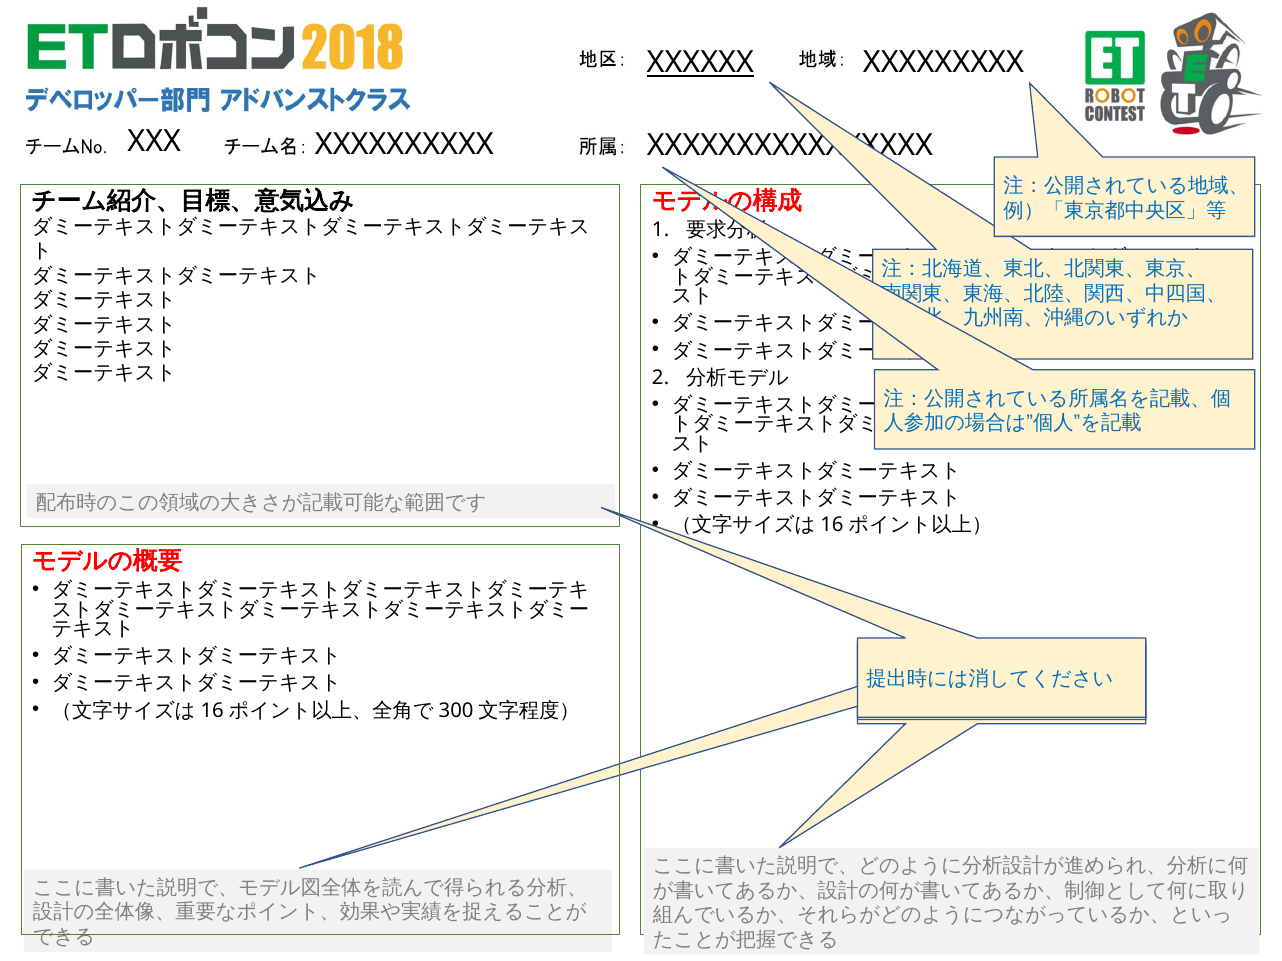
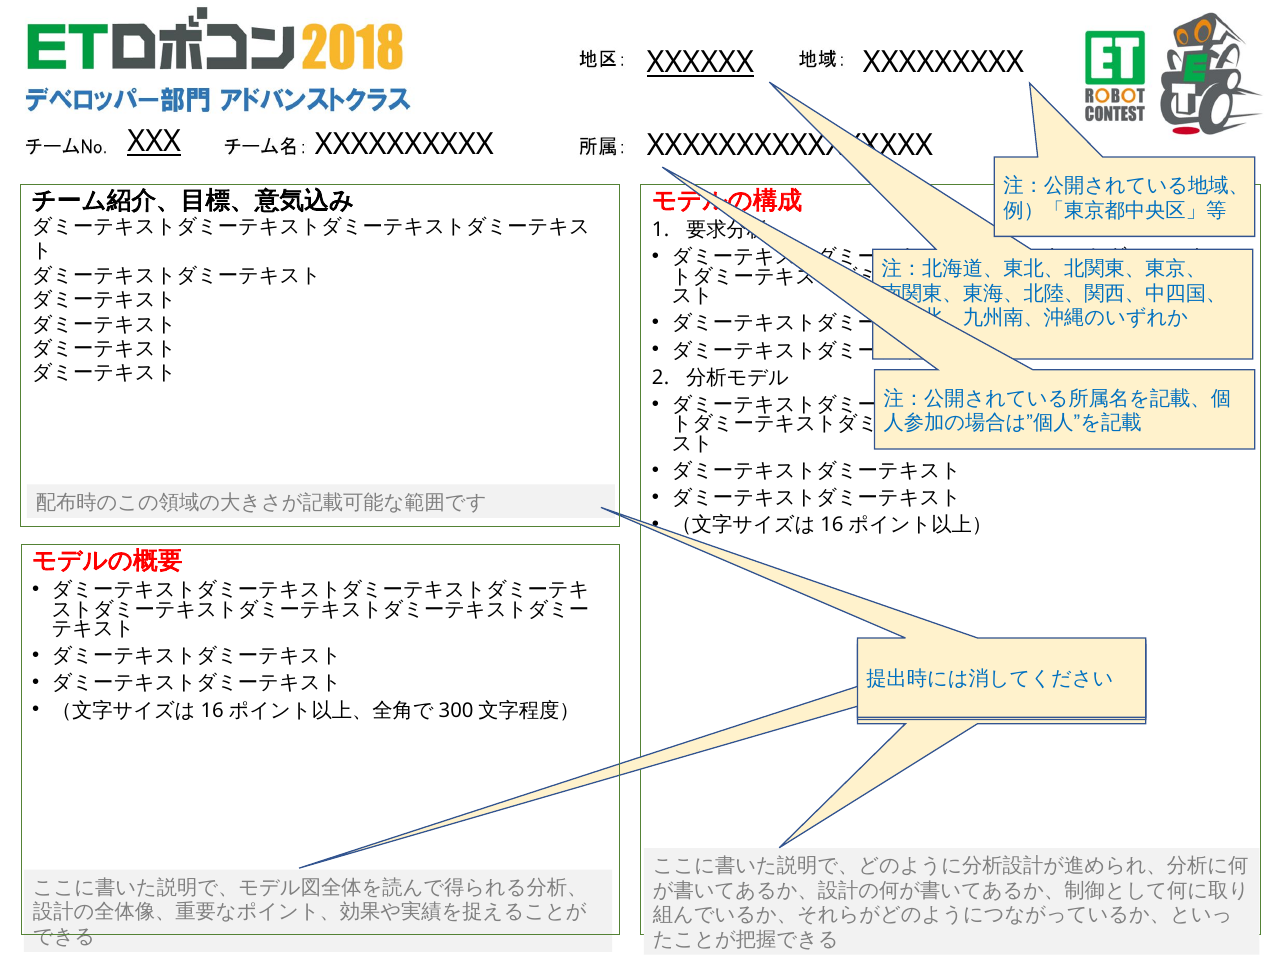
XXX underline: none -> present (154, 142)
